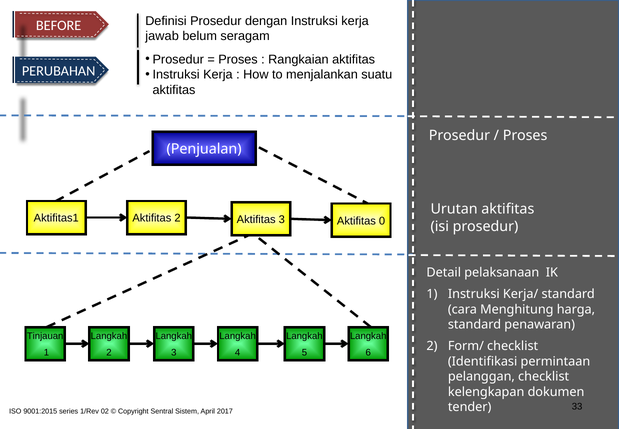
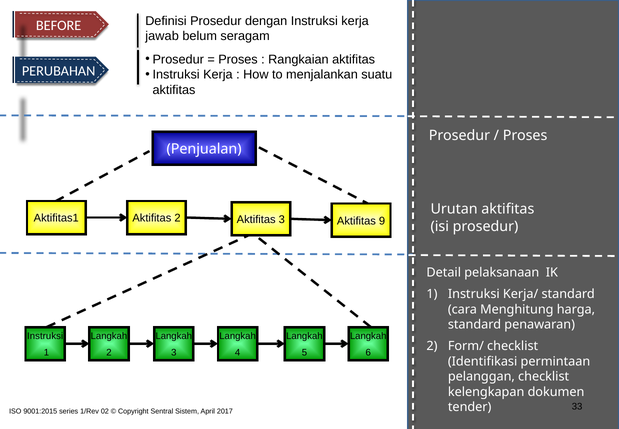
0: 0 -> 9 (382, 221)
Tinjauan: Tinjauan -> Instruksi (45, 336)
